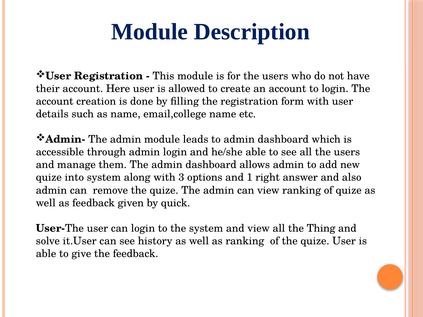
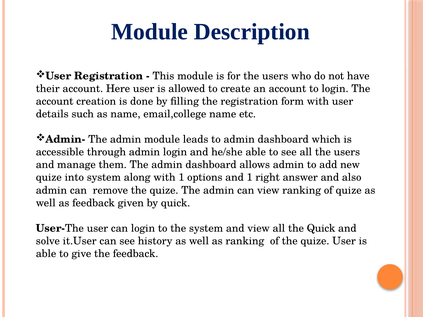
with 3: 3 -> 1 (181, 178)
the Thing: Thing -> Quick (321, 228)
